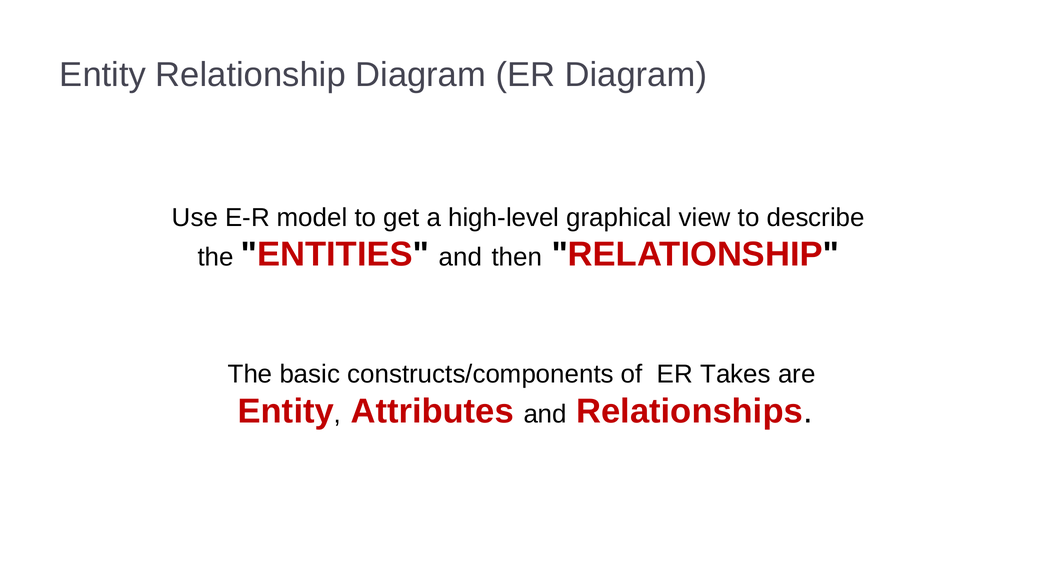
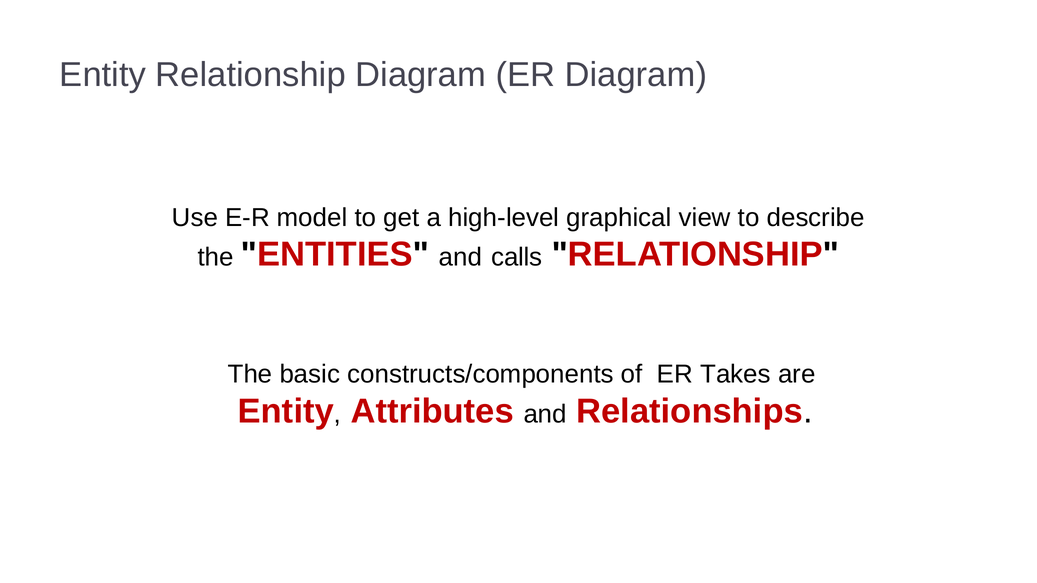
then: then -> calls (517, 257)
